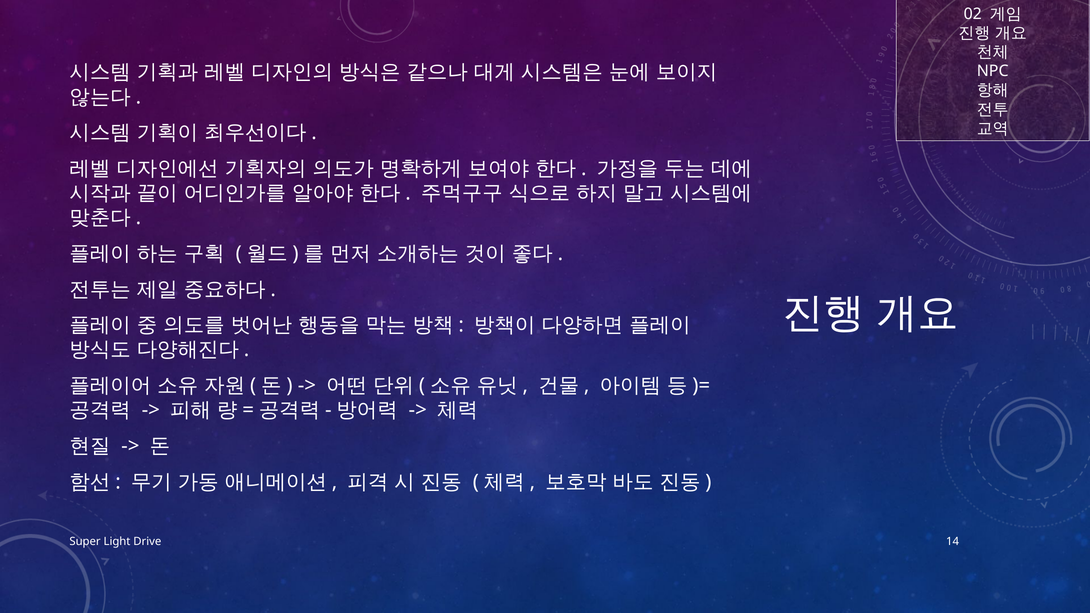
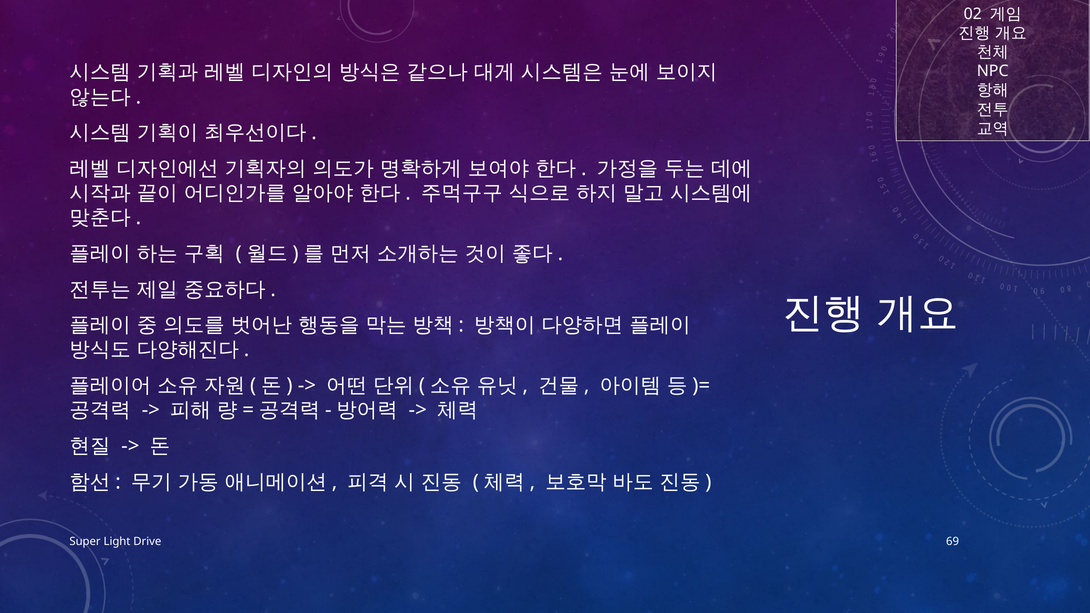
14: 14 -> 69 (953, 542)
